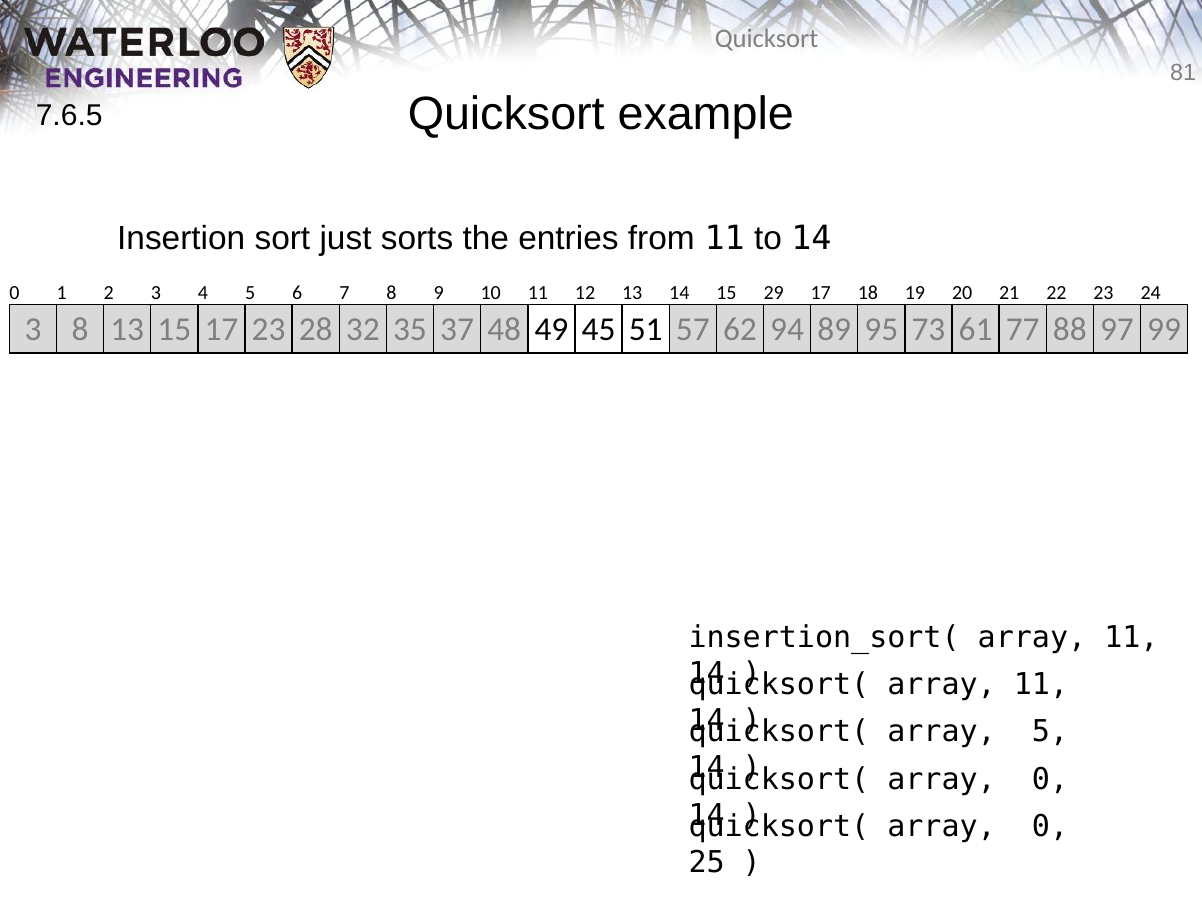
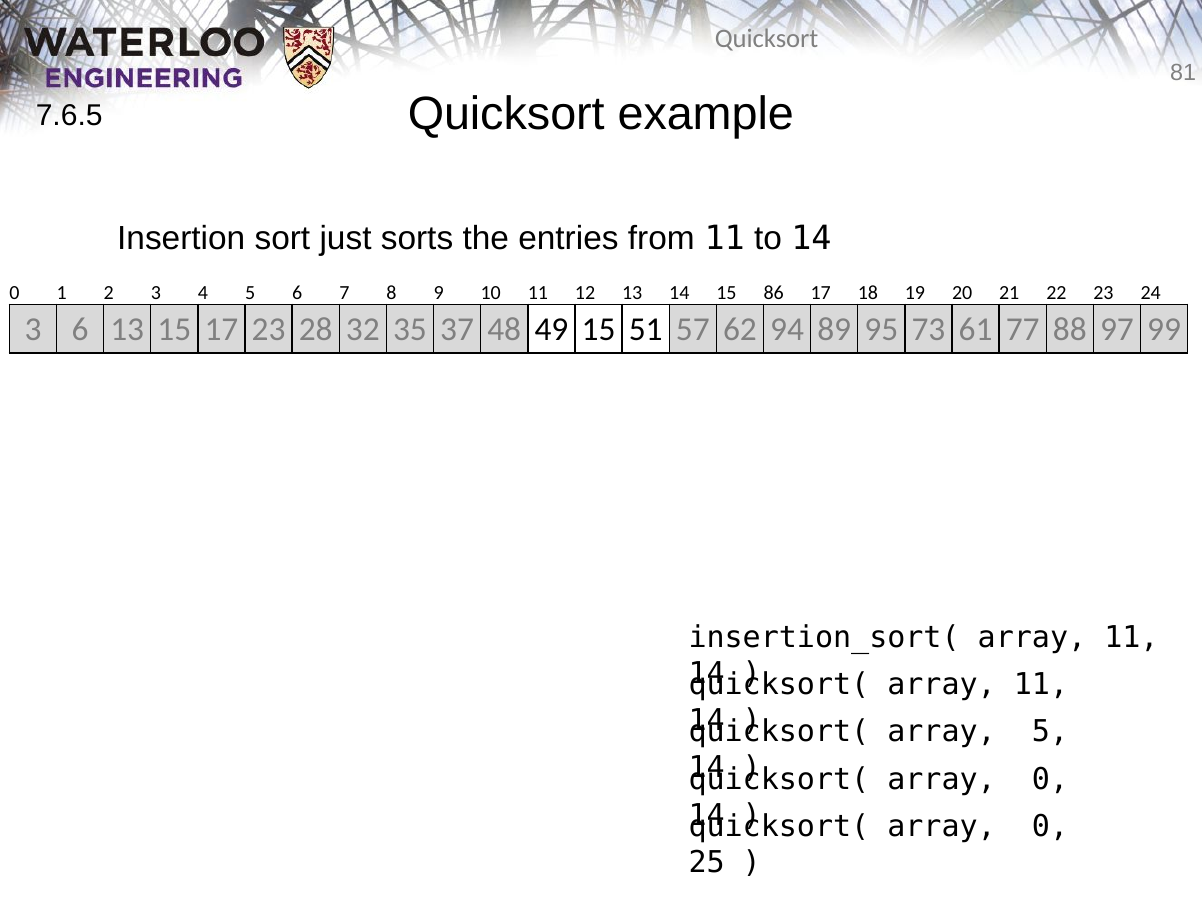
29: 29 -> 86 (774, 293)
3 8: 8 -> 6 (80, 329)
49 45: 45 -> 15 (599, 329)
